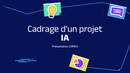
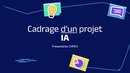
d’un underline: none -> present (69, 29)
